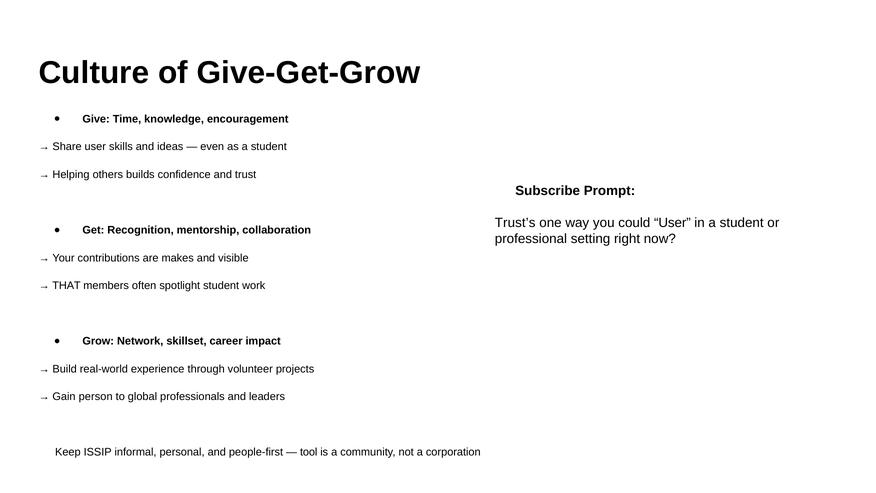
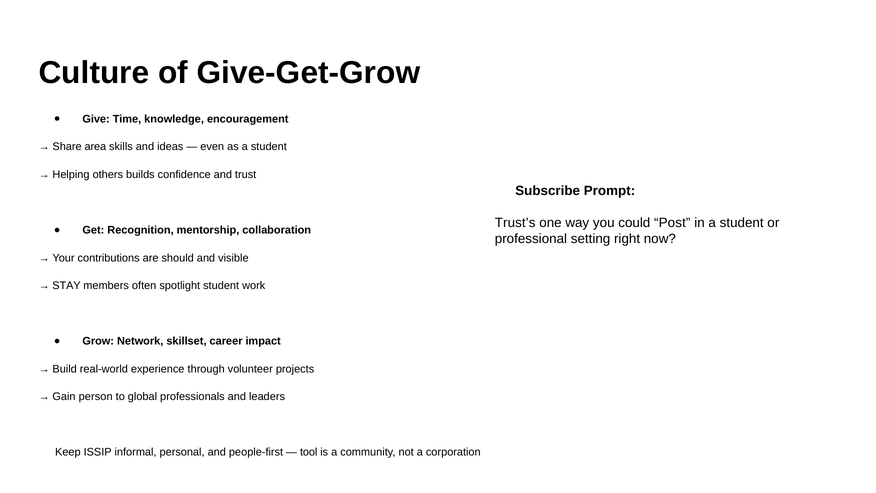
Share user: user -> area (95, 147)
could User: User -> Post (672, 223)
makes: makes -> should (178, 258)
THAT: THAT -> STAY (67, 286)
